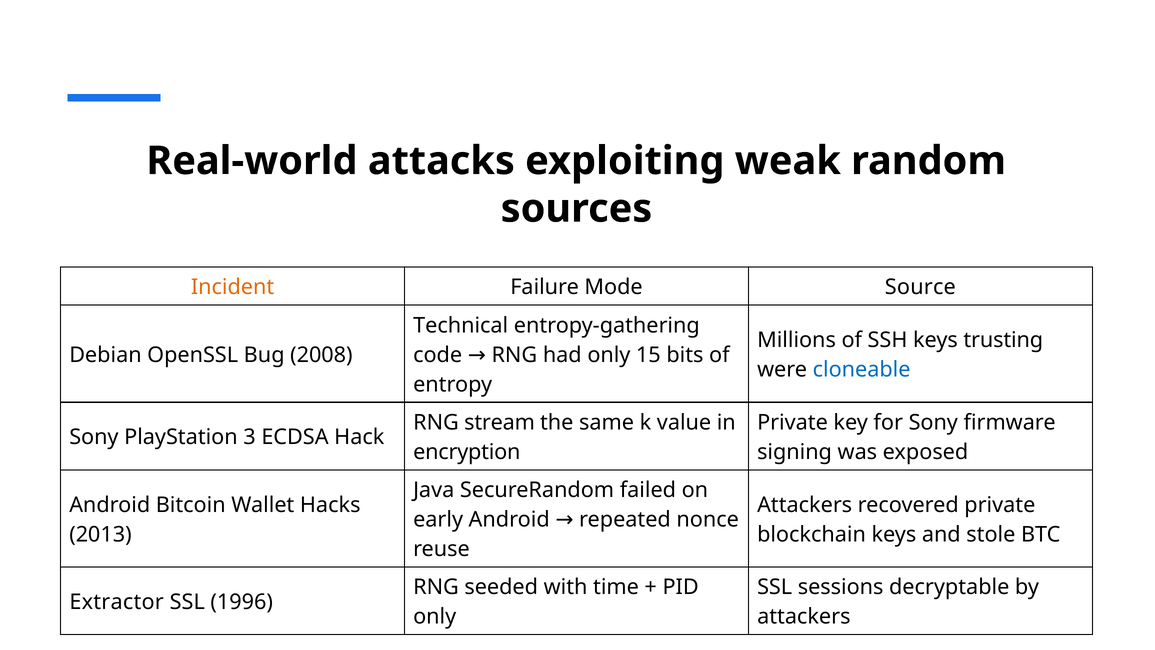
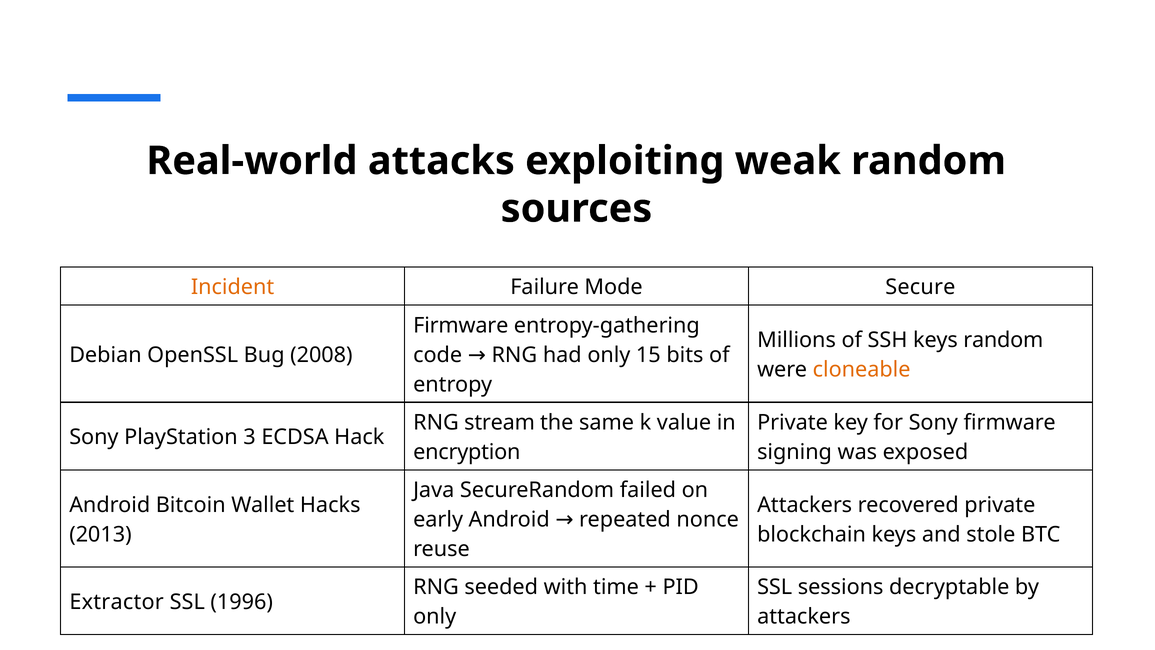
Source: Source -> Secure (920, 287)
Technical: Technical -> Firmware (461, 325)
keys trusting: trusting -> random (1003, 340)
cloneable colour: blue -> orange (862, 369)
